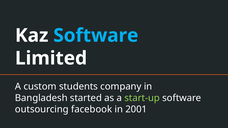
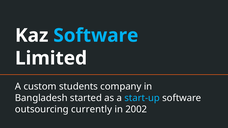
start-up colour: light green -> light blue (142, 98)
facebook: facebook -> currently (92, 109)
2001: 2001 -> 2002 (136, 109)
